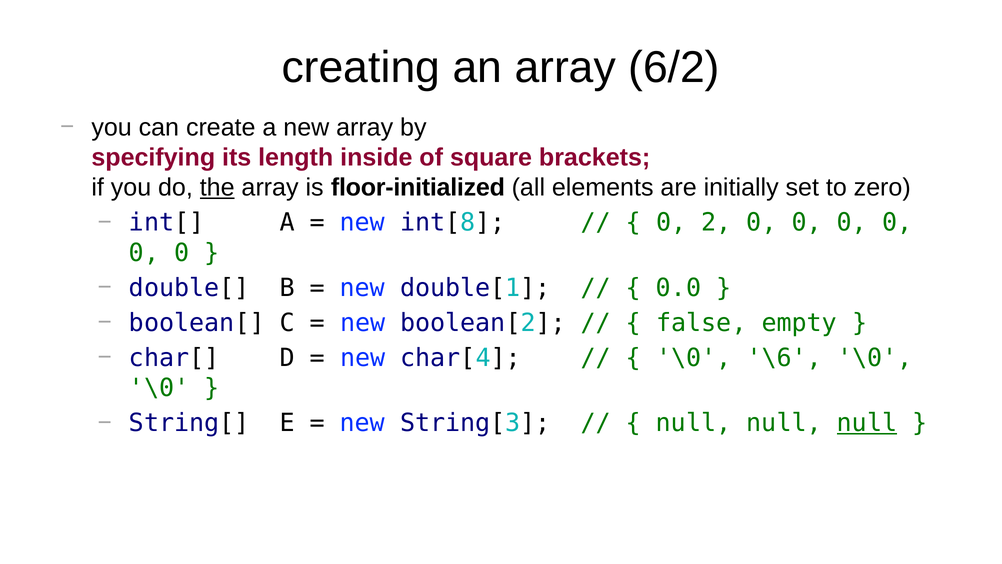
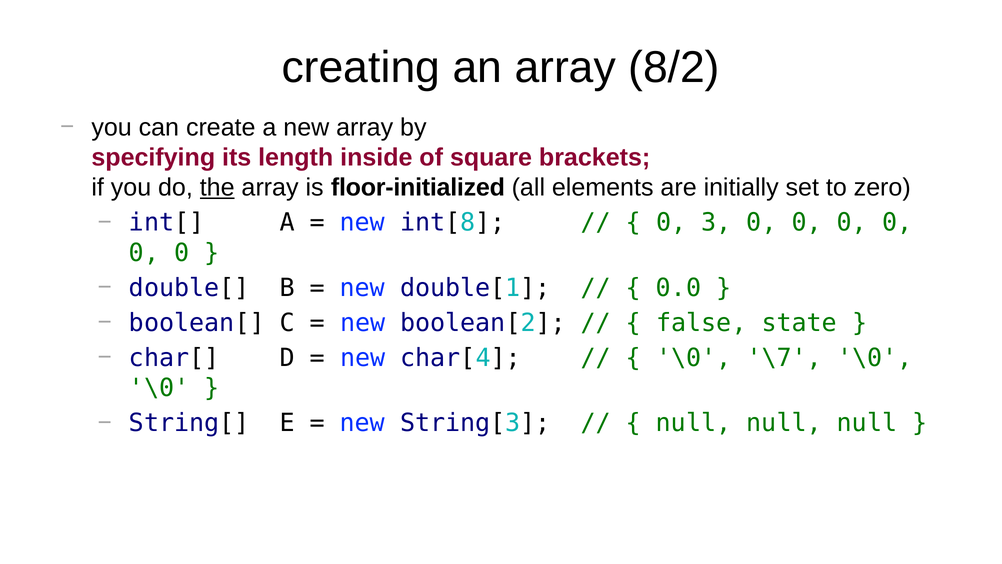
6/2: 6/2 -> 8/2 (674, 68)
2: 2 -> 3 (716, 223)
empty: empty -> state (799, 323)
\6: \6 -> \7 (784, 358)
null underline: present -> none (867, 423)
